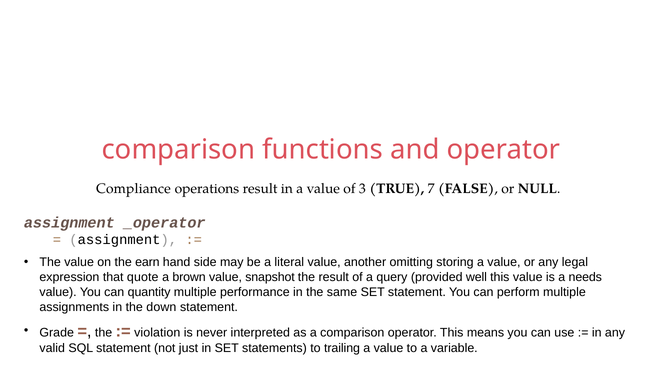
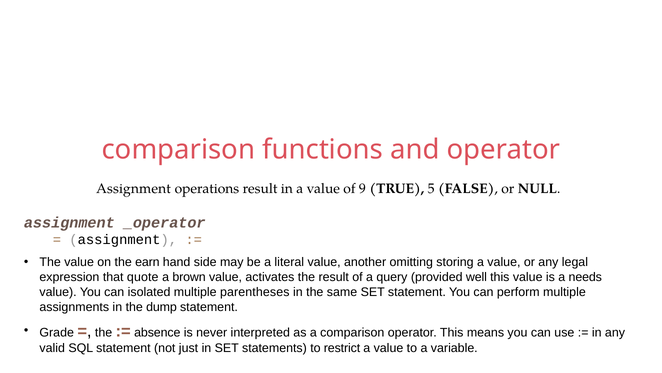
Compliance: Compliance -> Assignment (133, 188)
3: 3 -> 9 (362, 188)
7: 7 -> 5 (431, 188)
snapshot: snapshot -> activates (270, 277)
quantity: quantity -> isolated (149, 292)
performance: performance -> parentheses (255, 292)
down: down -> dump (162, 306)
violation: violation -> absence (157, 332)
trailing: trailing -> restrict (342, 348)
